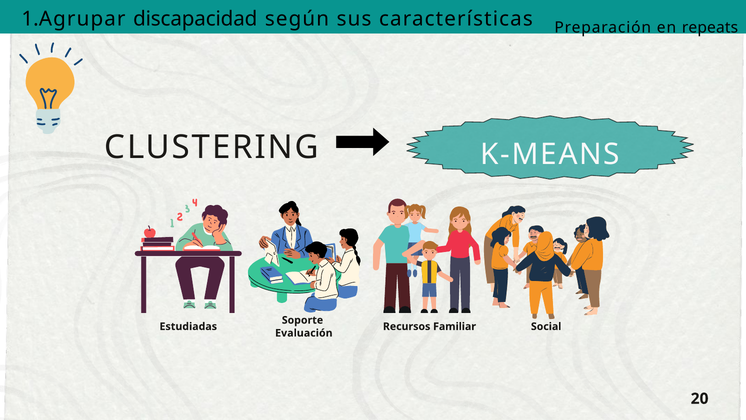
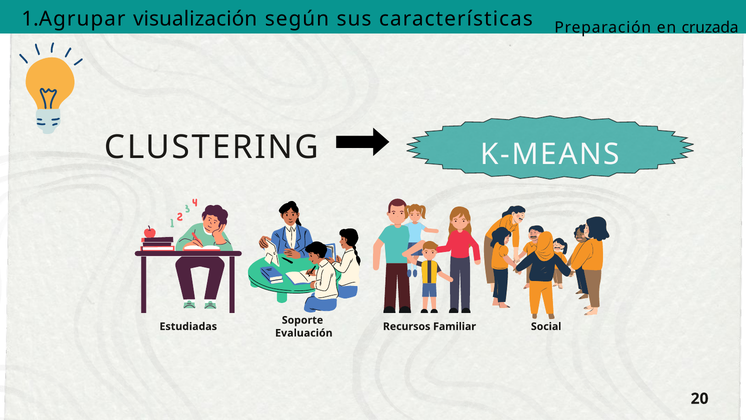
discapacidad: discapacidad -> visualización (195, 19)
repeats: repeats -> cruzada (710, 28)
